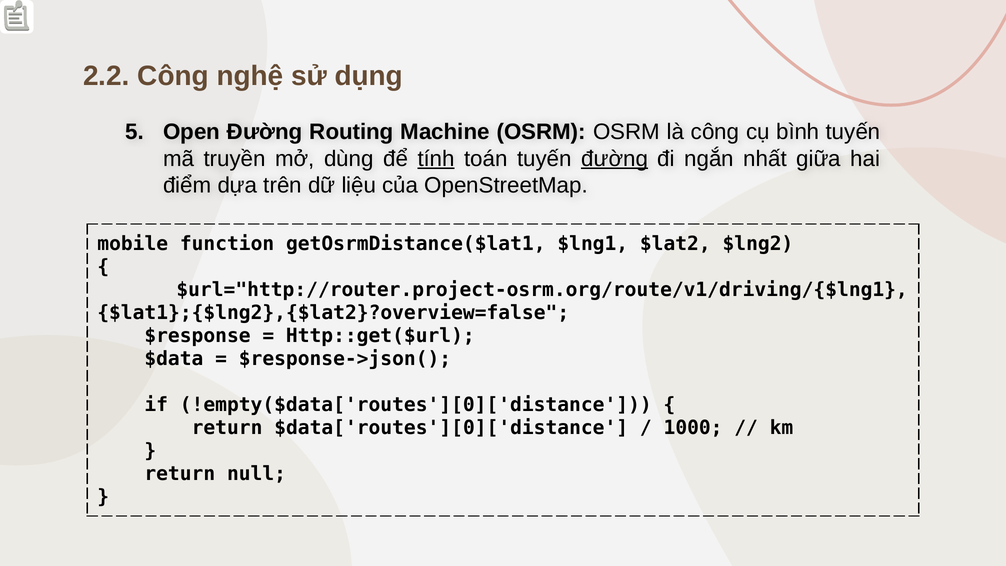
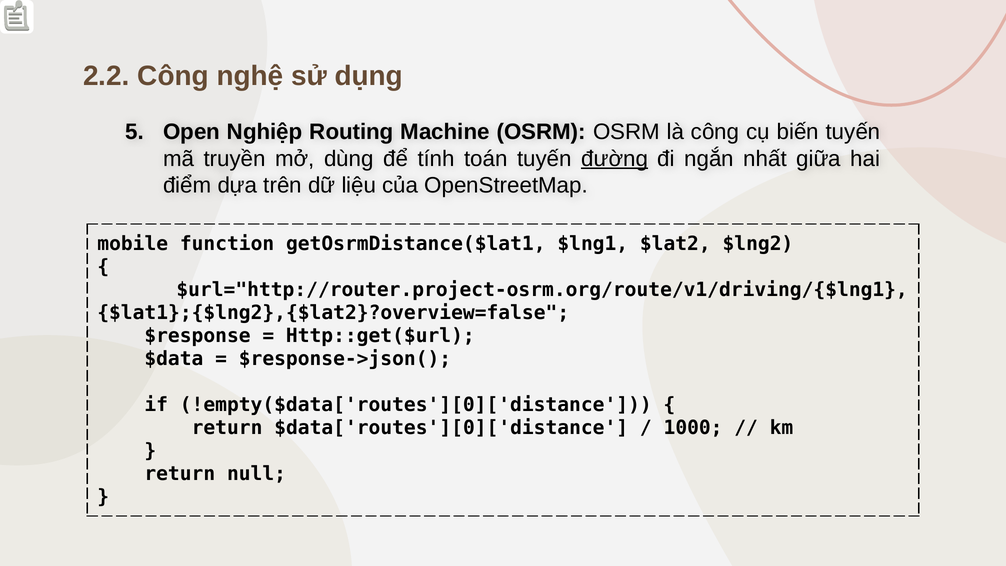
Open Đường: Đường -> Nghiệp (265, 132)
bình: bình -> biến (798, 132)
tính underline: present -> none (436, 159)
